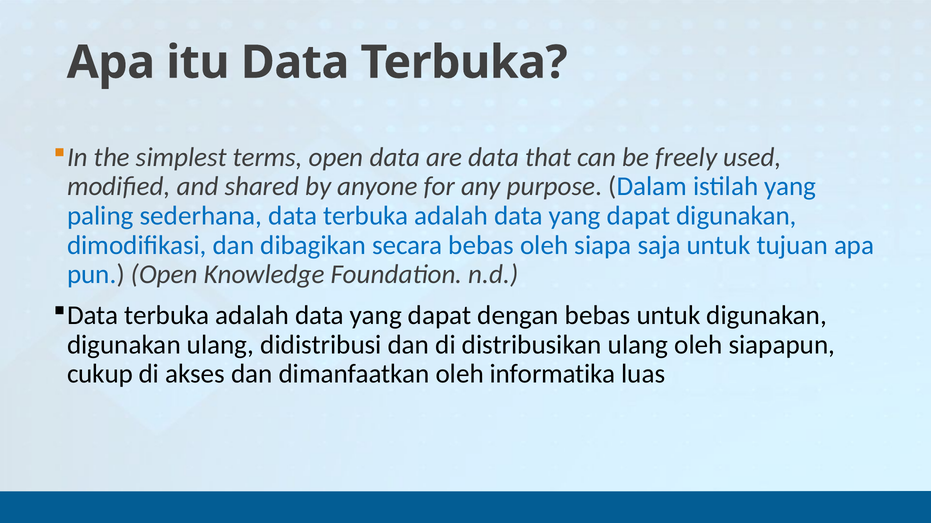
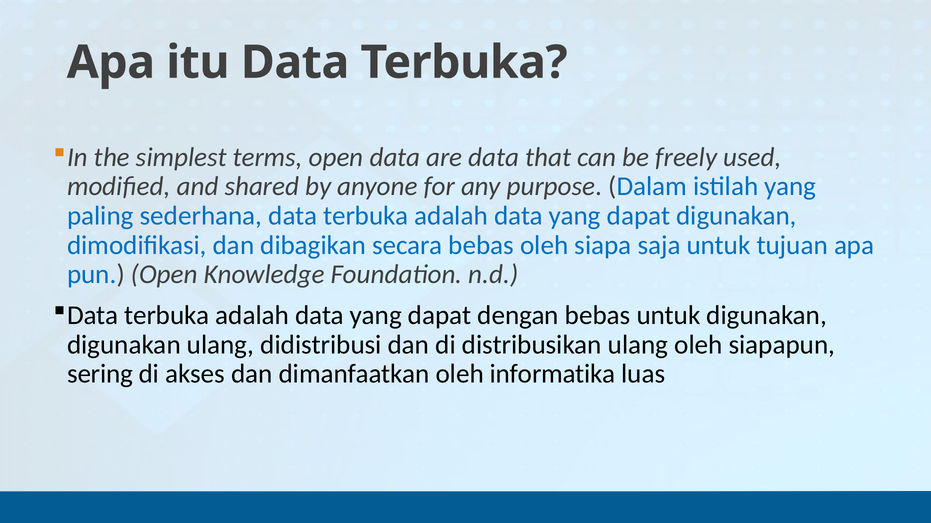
cukup: cukup -> sering (100, 374)
